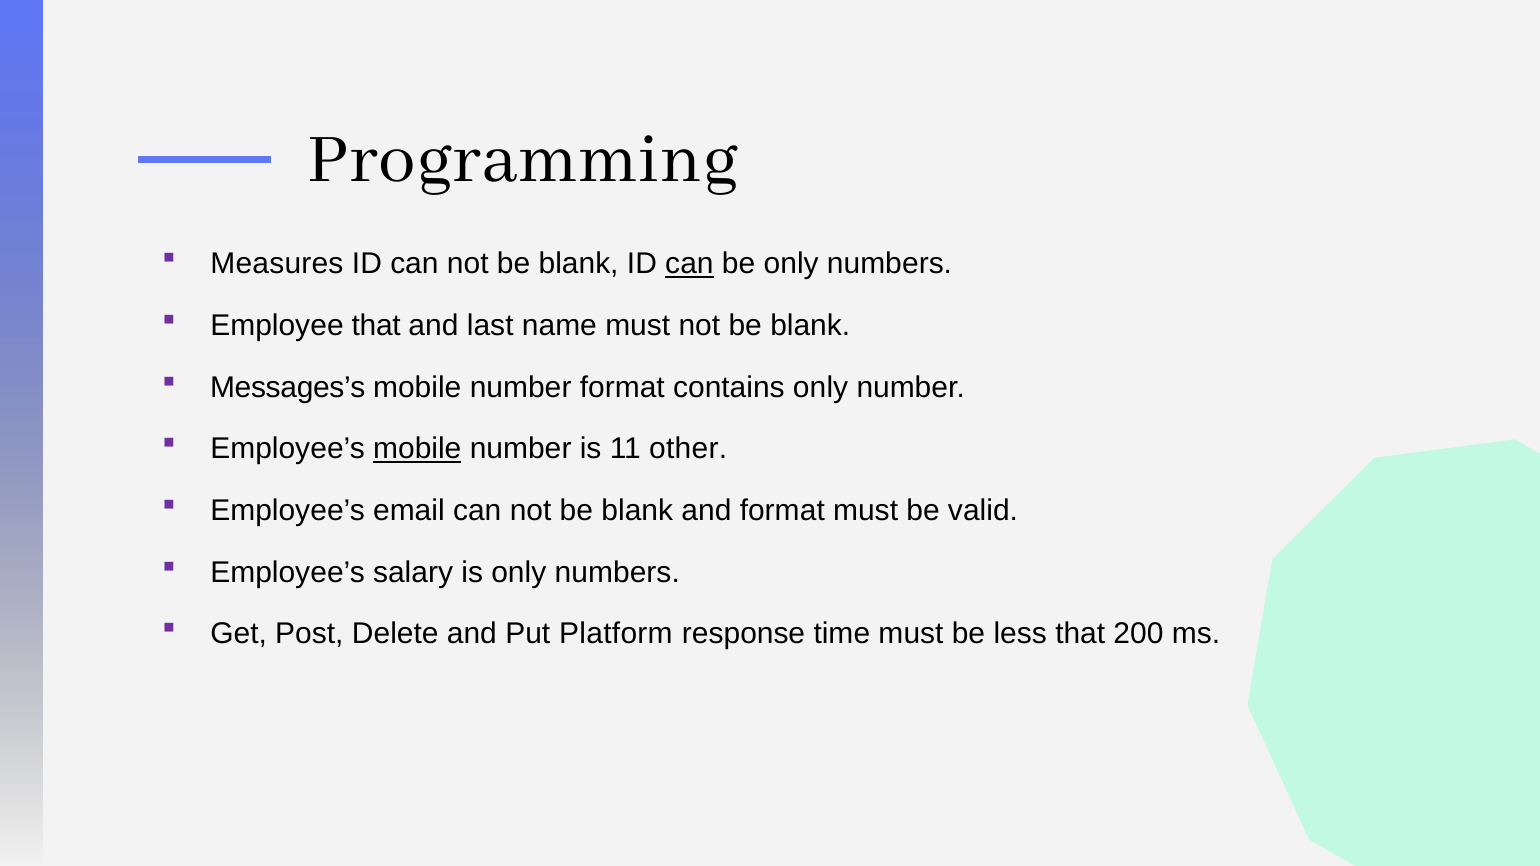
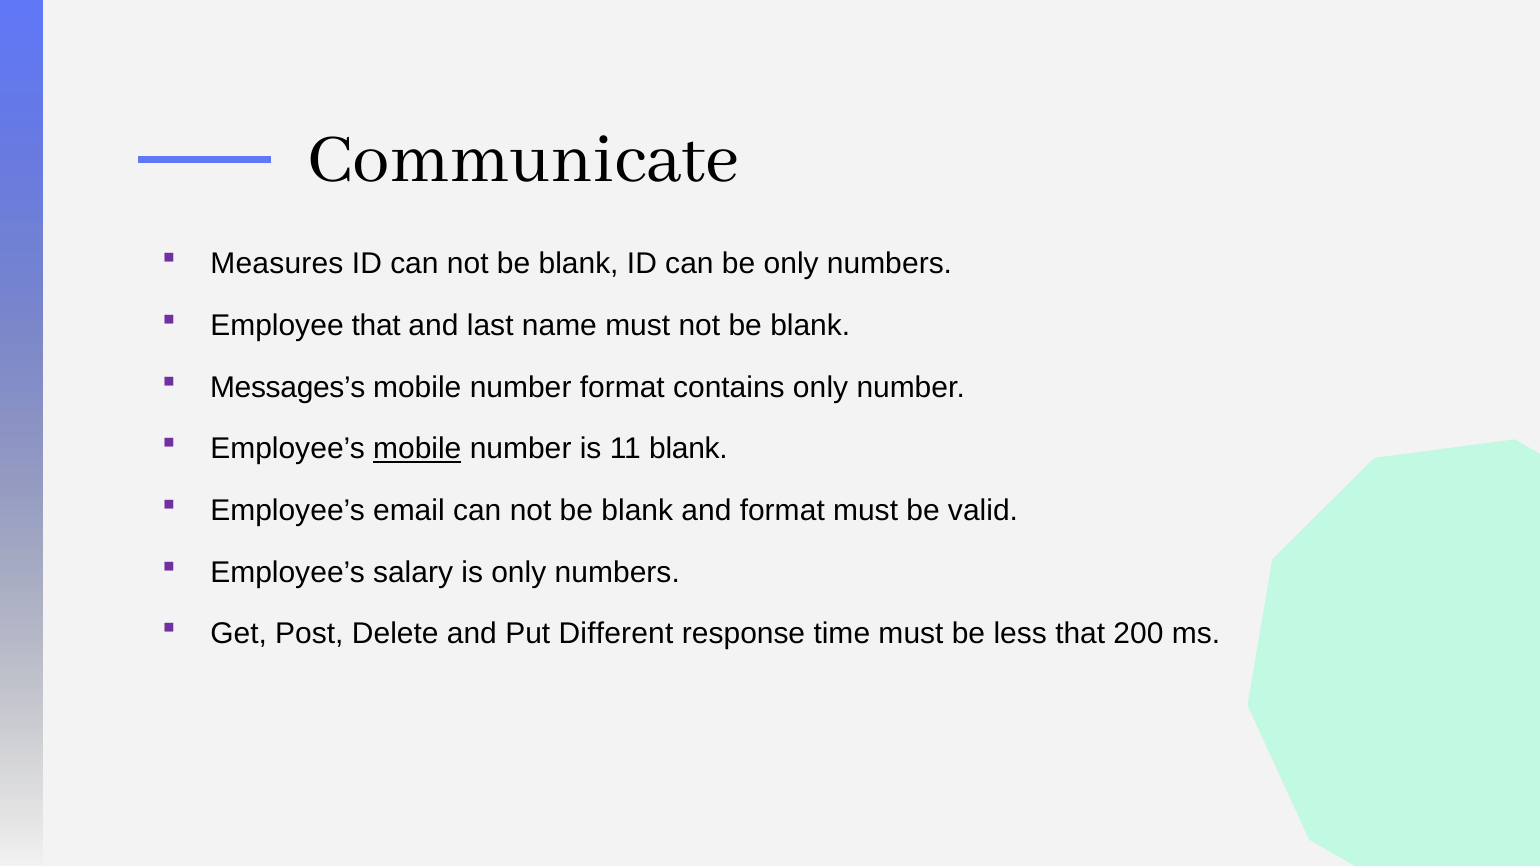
Programming: Programming -> Communicate (523, 156)
can underline: present -> none (689, 264)
11 other: other -> blank (688, 449)
Platform: Platform -> Different (616, 634)
